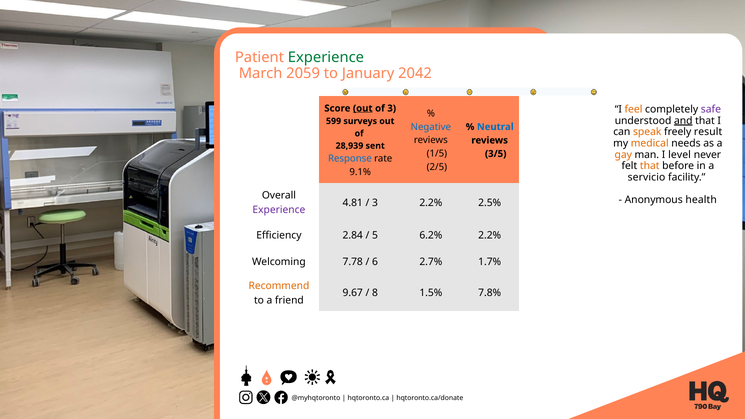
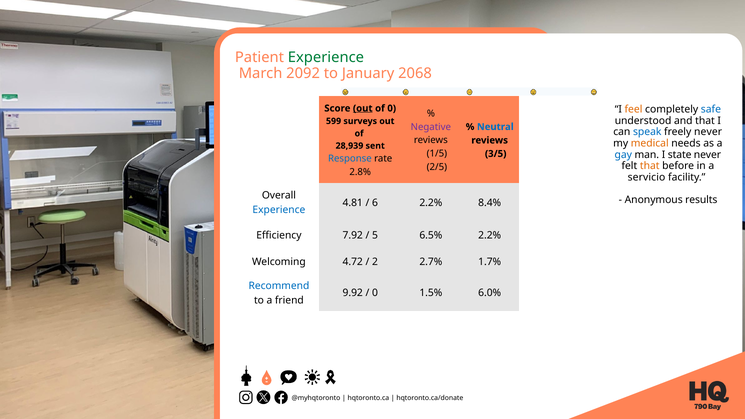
2059: 2059 -> 2092 (303, 74)
2042: 2042 -> 2068 (415, 74)
safe colour: purple -> blue (711, 109)
of 3: 3 -> 0 (392, 108)
and underline: present -> none (683, 121)
Negative colour: blue -> purple (431, 127)
speak colour: orange -> blue (647, 132)
freely result: result -> never (708, 132)
gay colour: orange -> blue (623, 155)
level: level -> state (680, 155)
9.1%: 9.1% -> 2.8% (360, 172)
health: health -> results (701, 200)
3: 3 -> 6 (375, 203)
2.5%: 2.5% -> 8.4% (490, 203)
Experience colour: purple -> blue (279, 210)
2.84: 2.84 -> 7.92 (353, 236)
6.2%: 6.2% -> 6.5% (431, 236)
7.78: 7.78 -> 4.72 (353, 262)
6: 6 -> 2 (375, 262)
Recommend colour: orange -> blue (279, 286)
9.67: 9.67 -> 9.92 (353, 293)
8: 8 -> 0 (375, 293)
7.8%: 7.8% -> 6.0% (490, 293)
